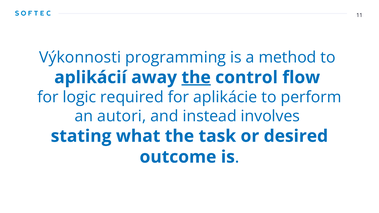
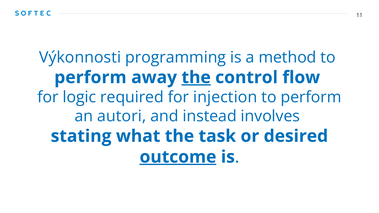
aplikácií: aplikácií -> perform (90, 77)
aplikácie: aplikácie -> injection (225, 97)
outcome underline: none -> present (178, 157)
